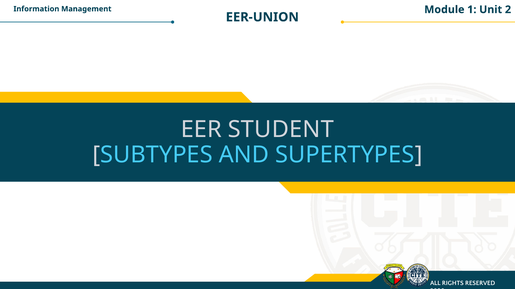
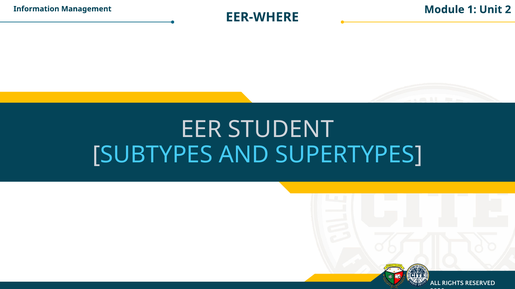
EER-UNION: EER-UNION -> EER-WHERE (262, 17)
